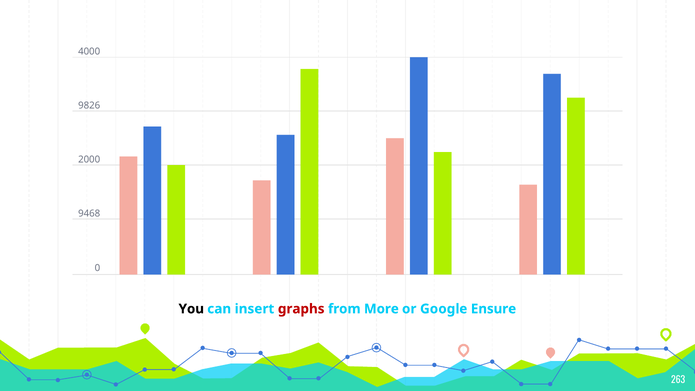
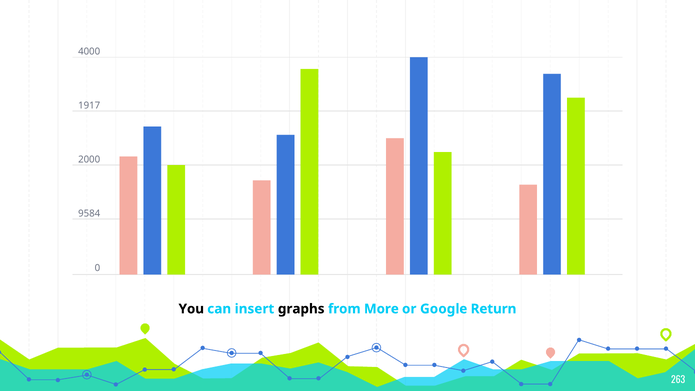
9826: 9826 -> 1917 (89, 106)
9468: 9468 -> 9584 (89, 214)
graphs colour: red -> black (301, 309)
Ensure: Ensure -> Return (494, 309)
